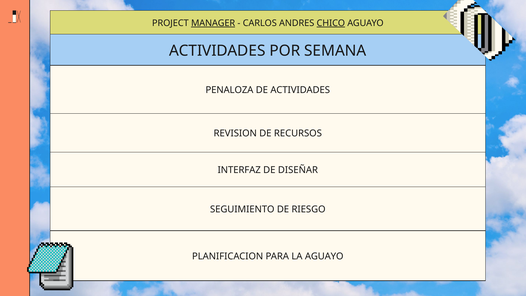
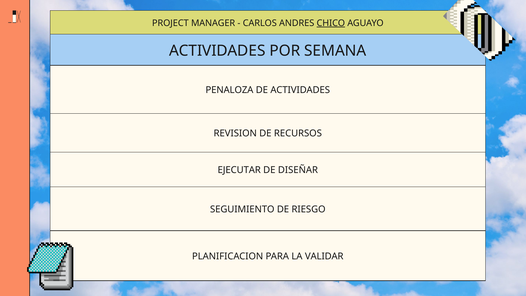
MANAGER underline: present -> none (213, 23)
INTERFAZ: INTERFAZ -> EJECUTAR (239, 170)
LA AGUAYO: AGUAYO -> VALIDAR (324, 256)
